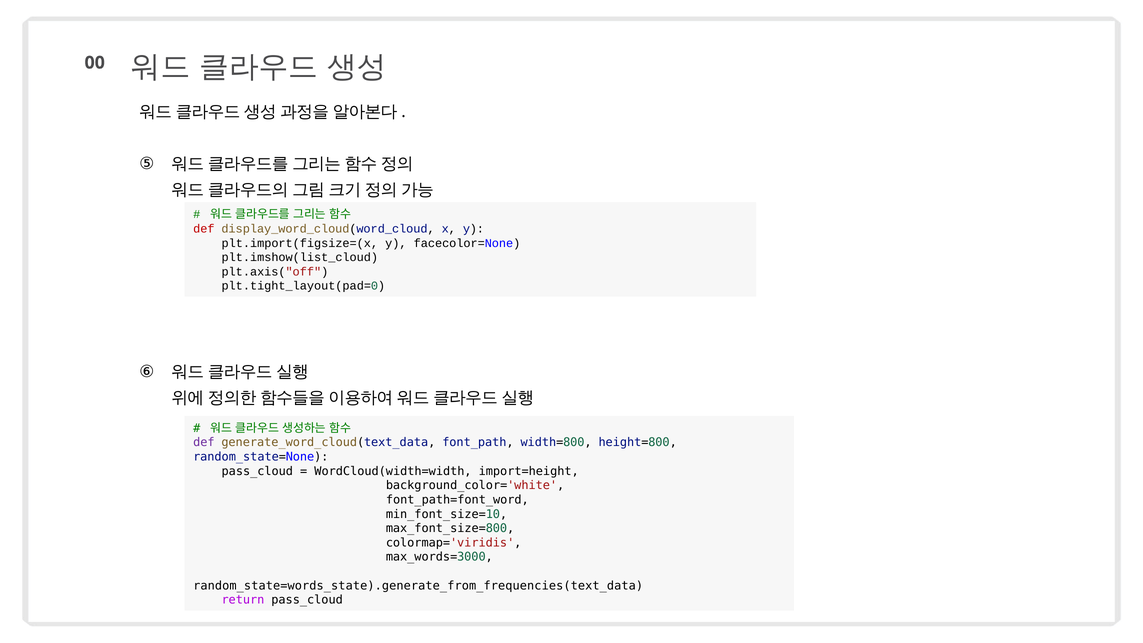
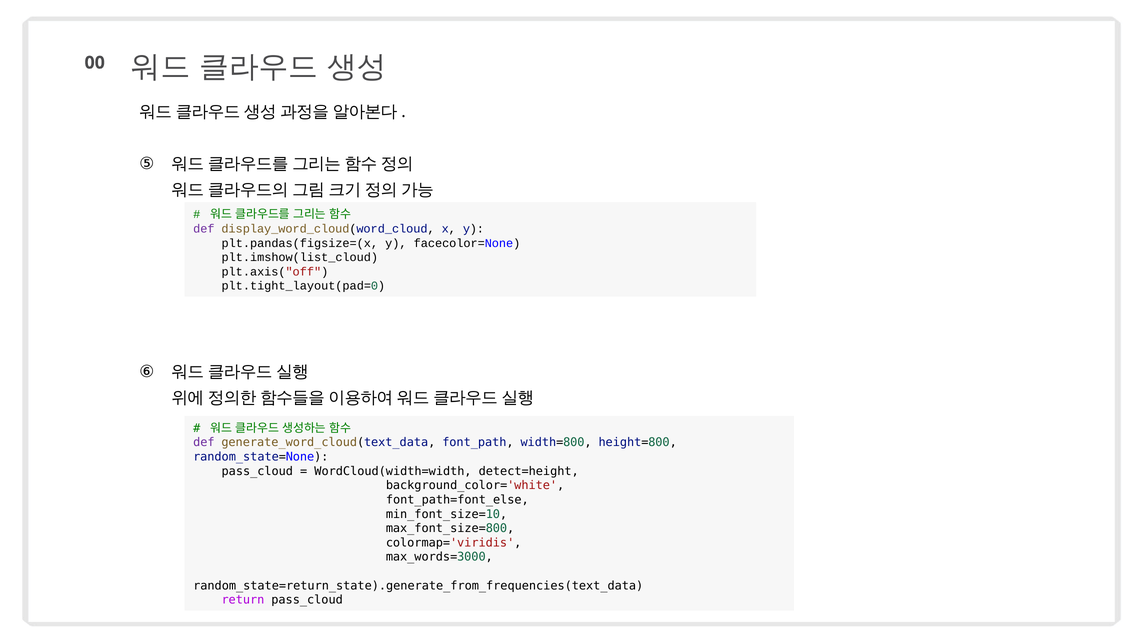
def colour: red -> purple (204, 229)
plt.import(figsize=(x: plt.import(figsize=(x -> plt.pandas(figsize=(x (300, 243)
import=height: import=height -> detect=height (529, 471)
font_path=font_word: font_path=font_word -> font_path=font_else (457, 500)
random_state=words_state).generate_from_frequencies(text_data: random_state=words_state).generate_from_frequencies(text_data -> random_state=return_state).generate_from_frequencies(text_data (418, 586)
